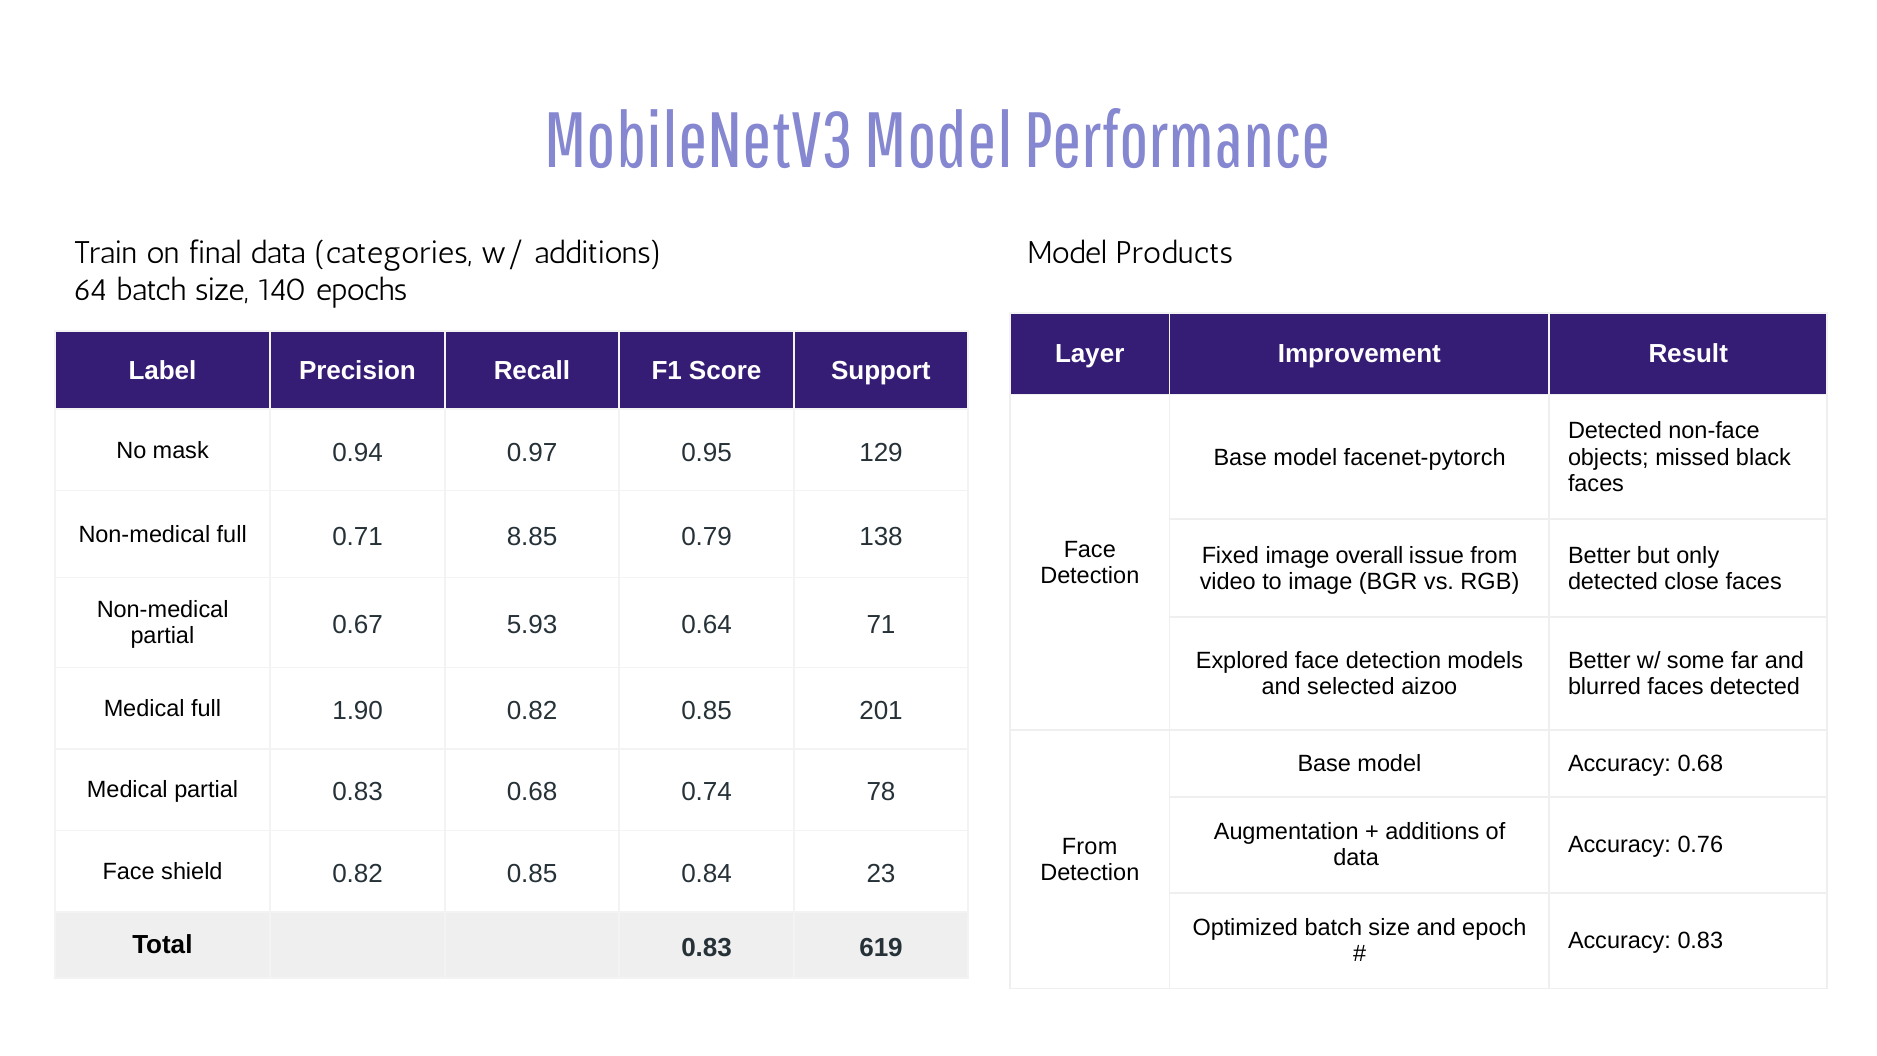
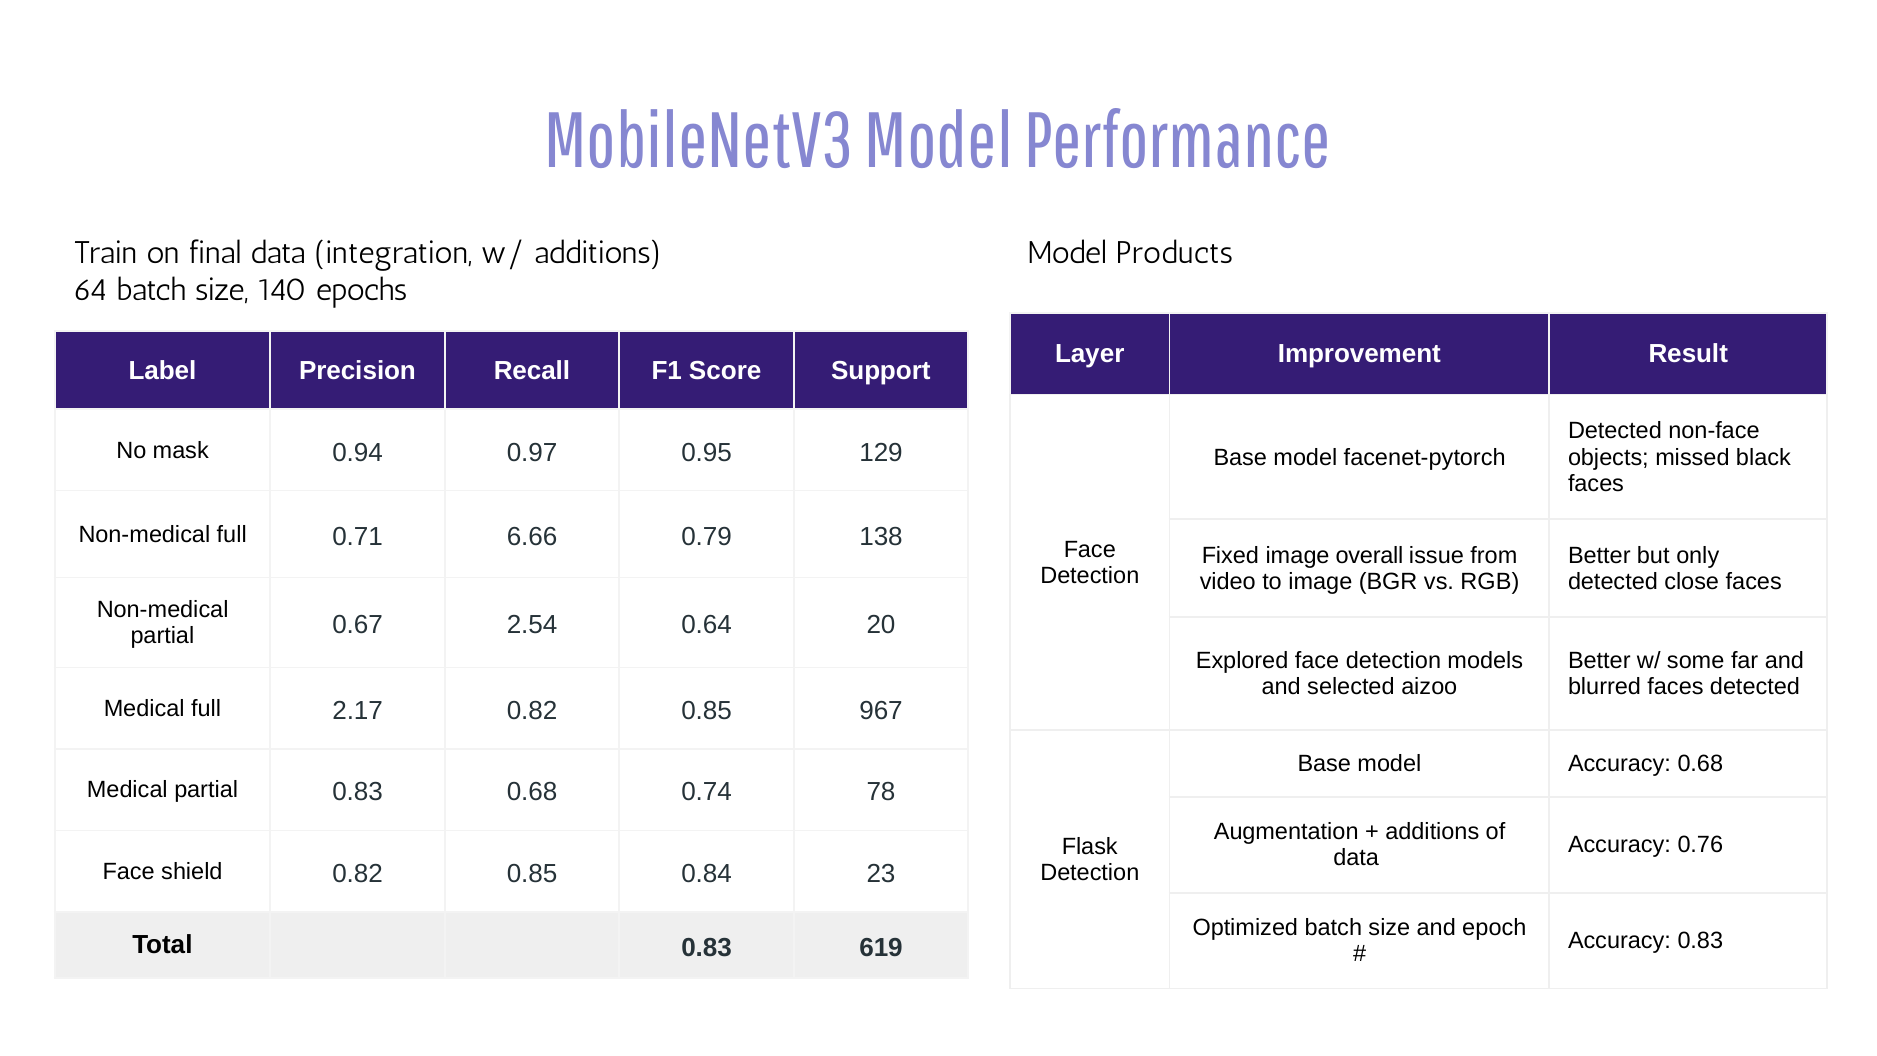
categories: categories -> integration (393, 253)
8.85: 8.85 -> 6.66 (532, 536)
5.93: 5.93 -> 2.54 (532, 625)
71: 71 -> 20 (881, 625)
1.90: 1.90 -> 2.17 (358, 711)
201: 201 -> 967 (881, 711)
From: From -> Flask (1090, 846)
